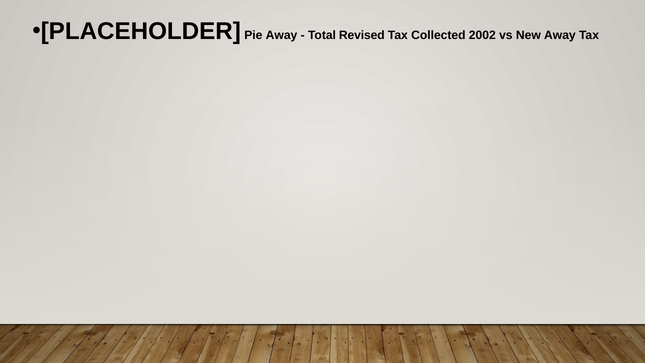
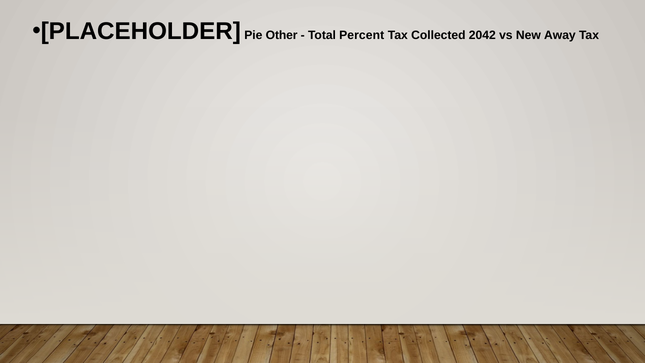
Pie Away: Away -> Other (282, 35)
Revised: Revised -> Percent (362, 35)
2002: 2002 -> 2042 (482, 35)
